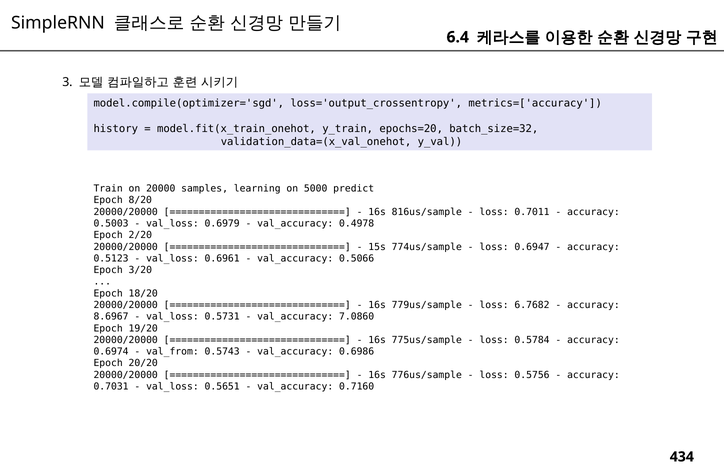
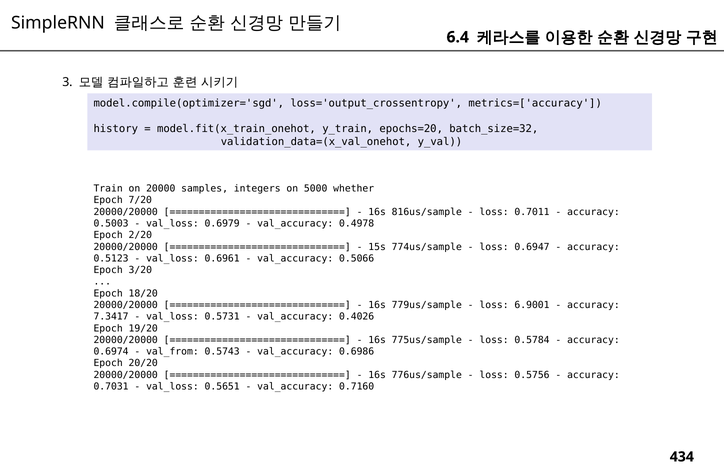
learning: learning -> integers (257, 188)
predict: predict -> whether (354, 188)
8/20: 8/20 -> 7/20 (140, 200)
6.7682: 6.7682 -> 6.9001 (532, 305)
8.6967: 8.6967 -> 7.3417 (111, 316)
7.0860: 7.0860 -> 0.4026 (357, 316)
